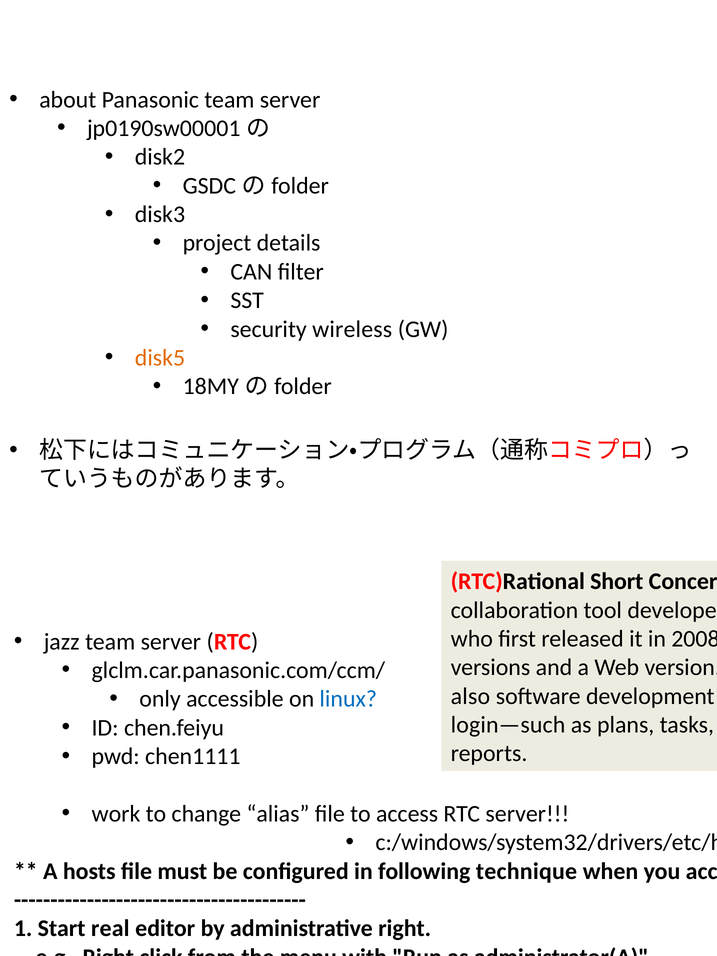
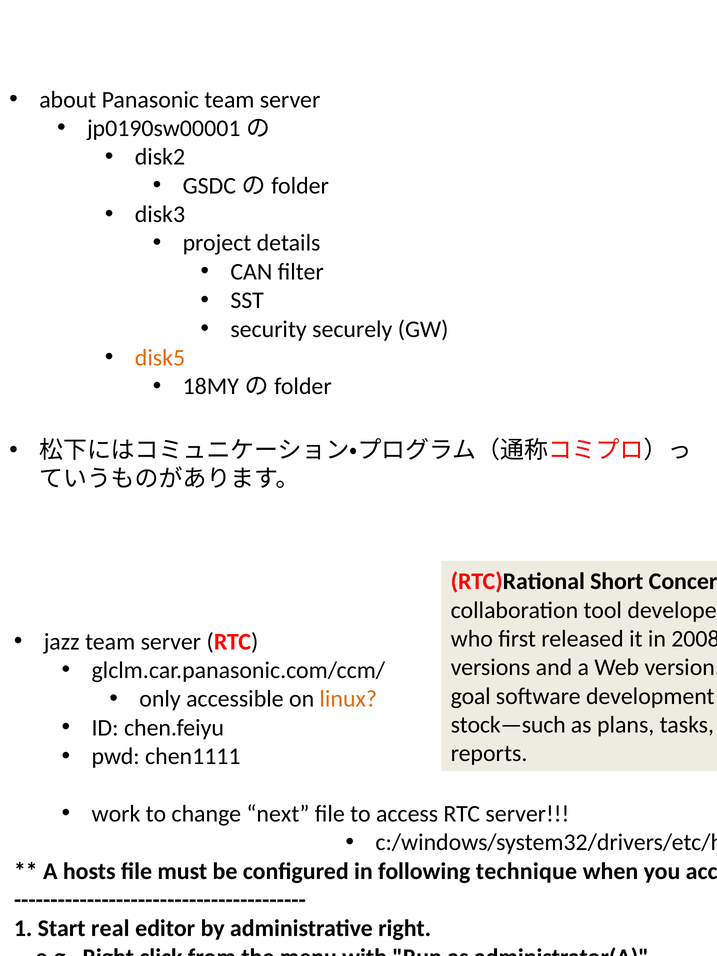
wireless: wireless -> securely (352, 329)
also: also -> goal (471, 696)
linux colour: blue -> orange (348, 699)
login—such: login—such -> stock—such (508, 725)
alias: alias -> next (278, 814)
